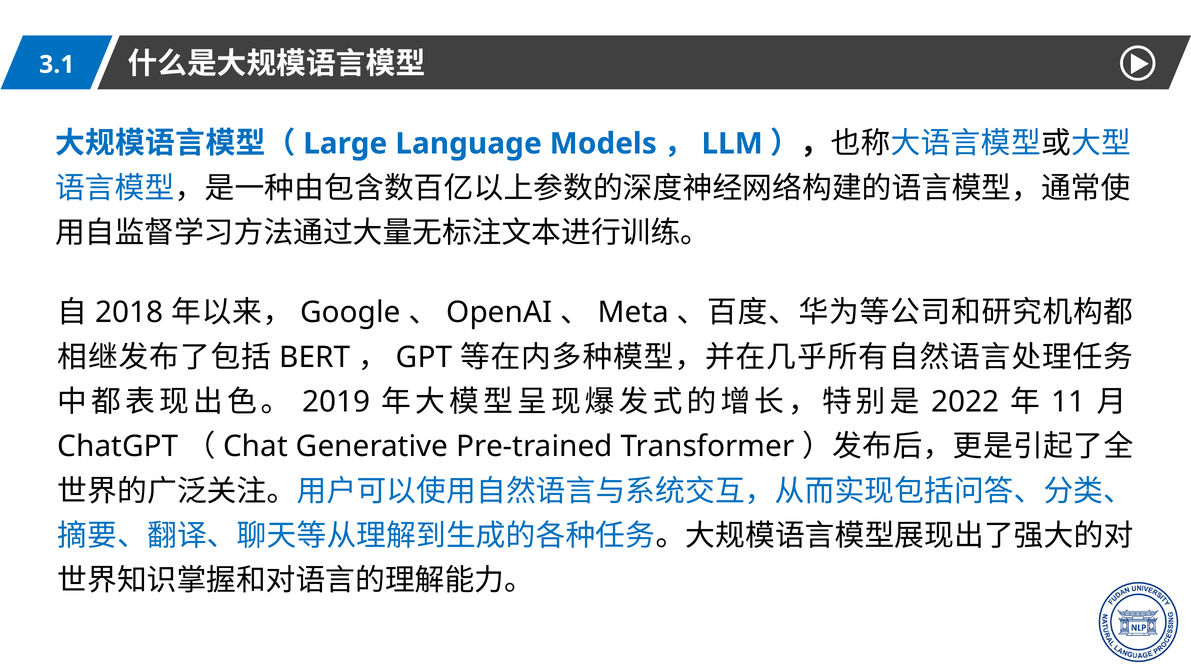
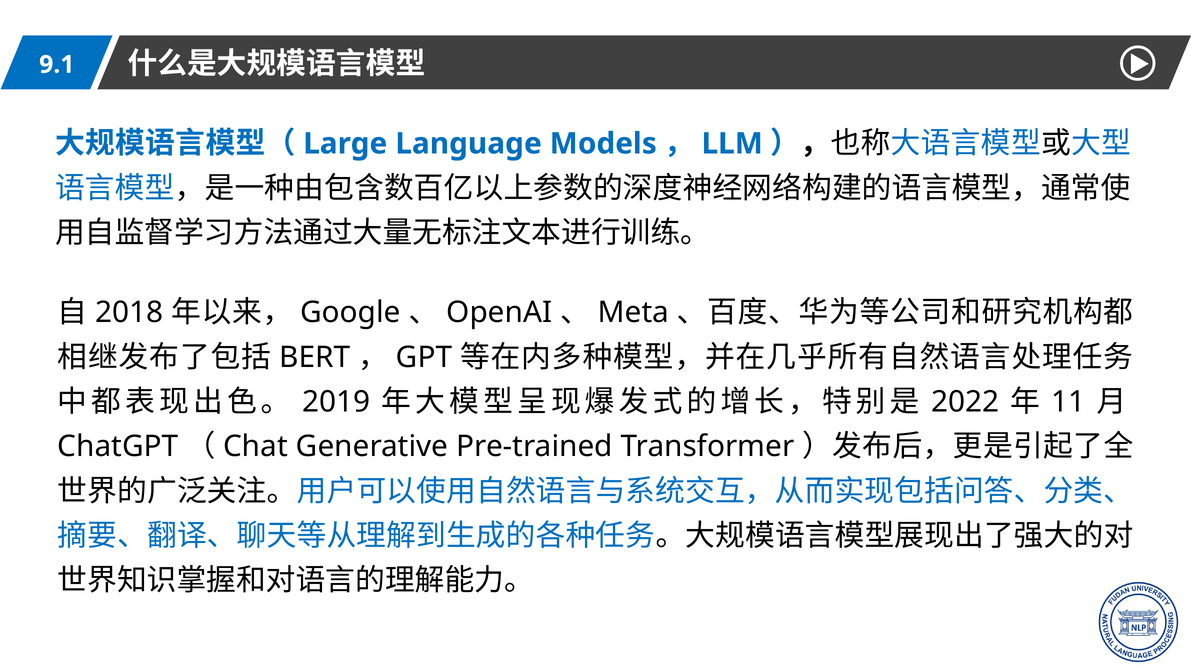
3.1: 3.1 -> 9.1 (57, 65)
